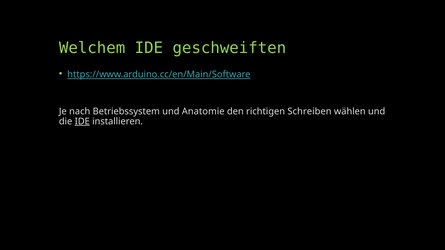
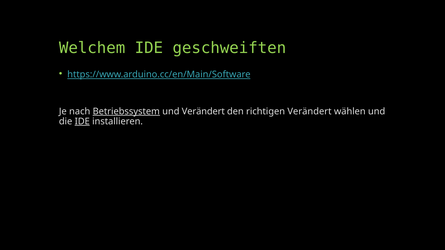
Betriebssystem underline: none -> present (126, 111)
und Anatomie: Anatomie -> Verändert (203, 111)
richtigen Schreiben: Schreiben -> Verändert (309, 111)
